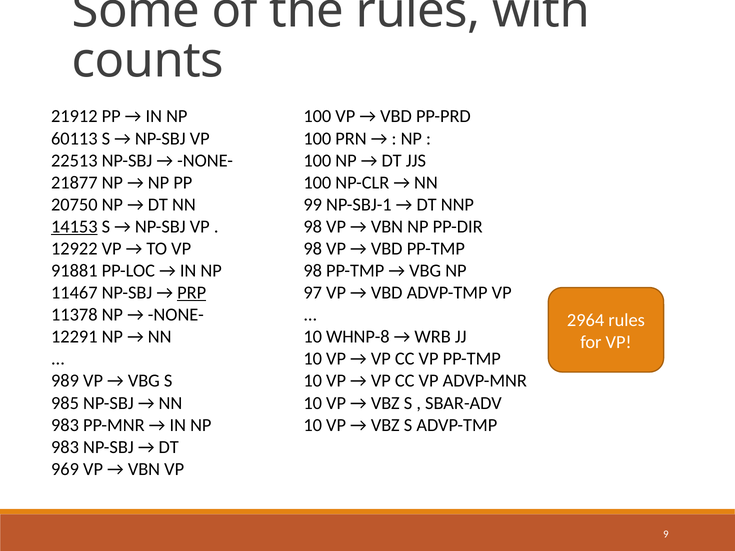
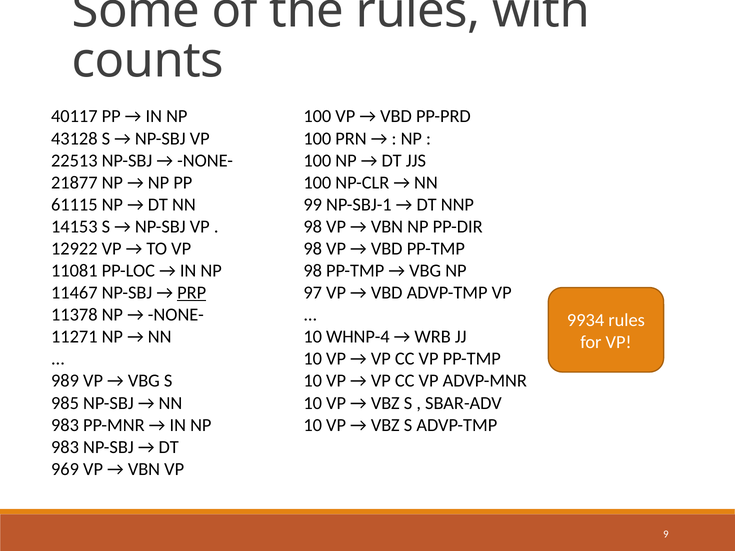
21912: 21912 -> 40117 (74, 116)
60113: 60113 -> 43128 (74, 139)
20750: 20750 -> 61115 (74, 205)
14153 underline: present -> none (74, 227)
91881: 91881 -> 11081 (74, 271)
2964: 2964 -> 9934 (586, 320)
12291: 12291 -> 11271 (74, 337)
WHNP-8: WHNP-8 -> WHNP-4 (358, 337)
